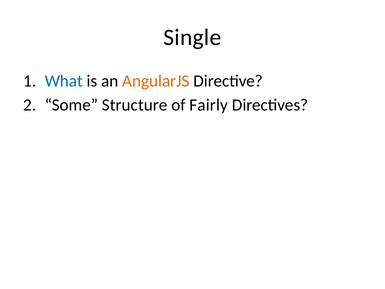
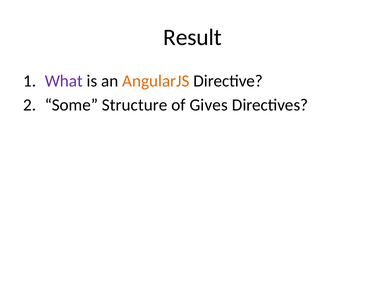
Single: Single -> Result (192, 37)
What colour: blue -> purple (64, 81)
Fairly: Fairly -> Gives (209, 105)
